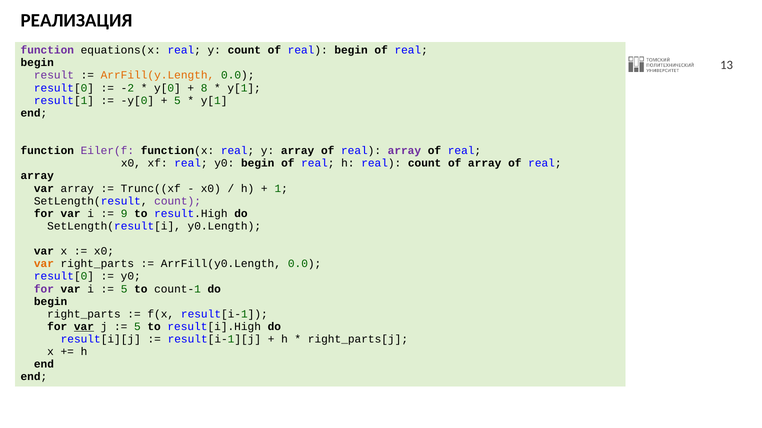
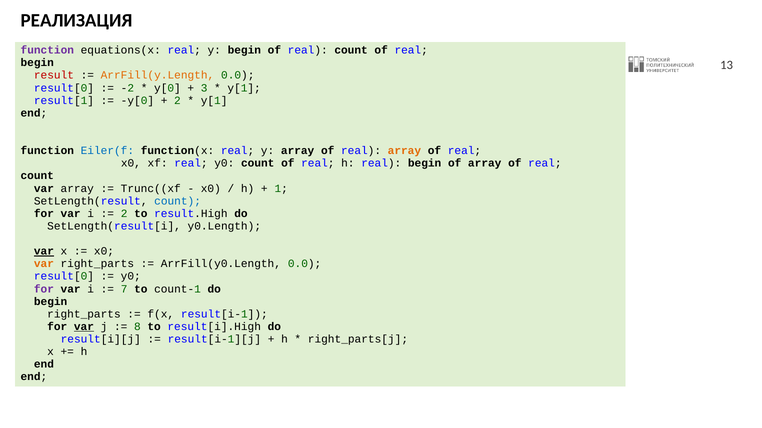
y count: count -> begin (244, 50)
begin: begin -> count (351, 50)
result colour: purple -> red (54, 75)
8: 8 -> 3 (204, 88)
5: 5 -> 2 (177, 101)
Eiler(f colour: purple -> blue (107, 151)
array colour: purple -> orange (404, 151)
y0 begin: begin -> count (258, 163)
h real count: count -> begin (425, 163)
array: array -> count (37, 176)
count colour: purple -> blue (178, 201)
9: 9 -> 2 (124, 214)
var underline: none -> present (44, 252)
5: 5 -> 7 (124, 289)
5: 5 -> 8 (137, 327)
